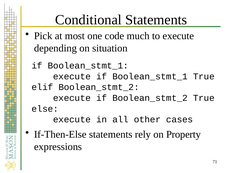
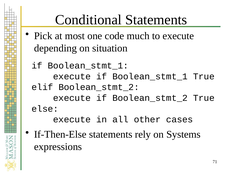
Property: Property -> Systems (183, 135)
